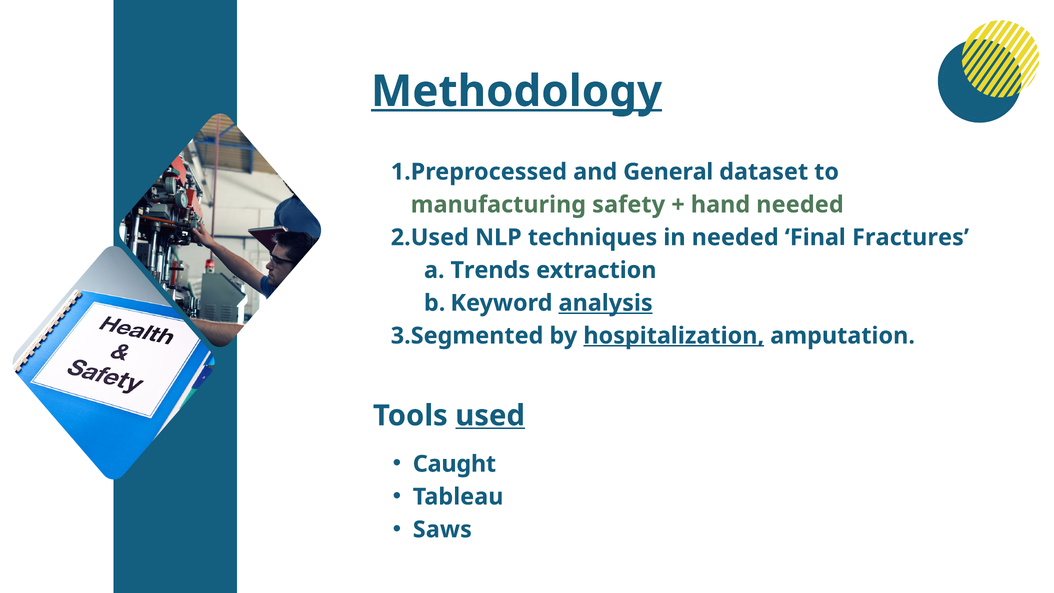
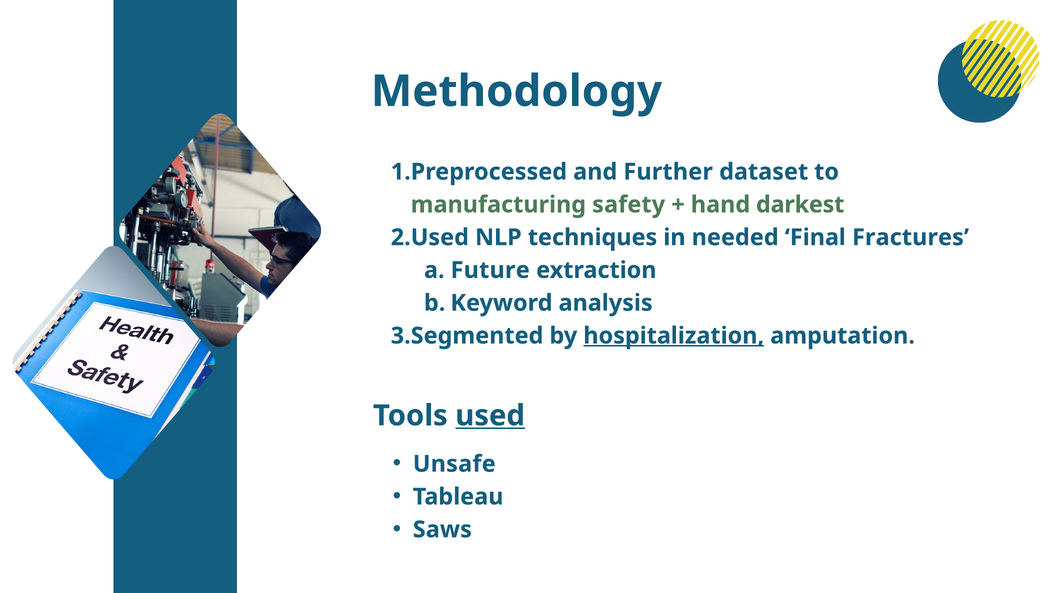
Methodology underline: present -> none (516, 91)
General: General -> Further (668, 172)
hand needed: needed -> darkest (800, 205)
Trends: Trends -> Future (490, 270)
analysis underline: present -> none (606, 303)
Caught: Caught -> Unsafe (454, 464)
